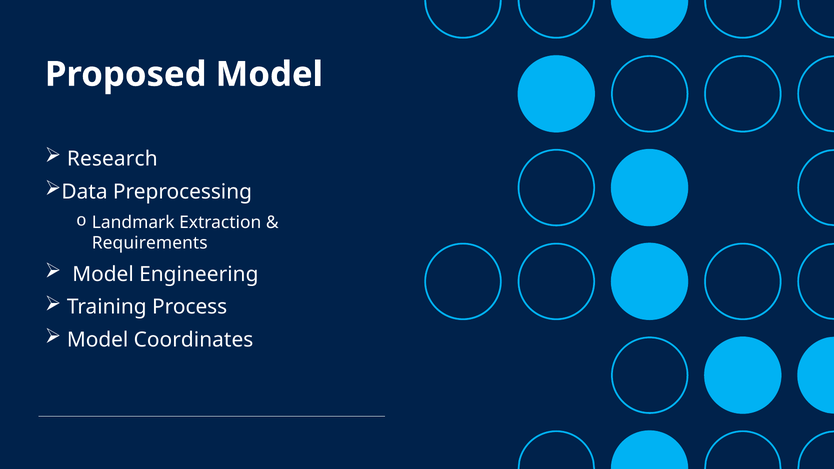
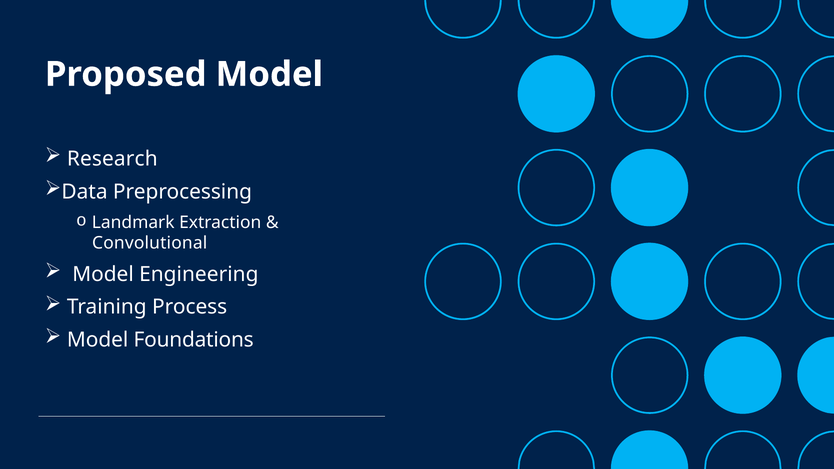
Requirements: Requirements -> Convolutional (150, 243)
Coordinates: Coordinates -> Foundations (194, 340)
